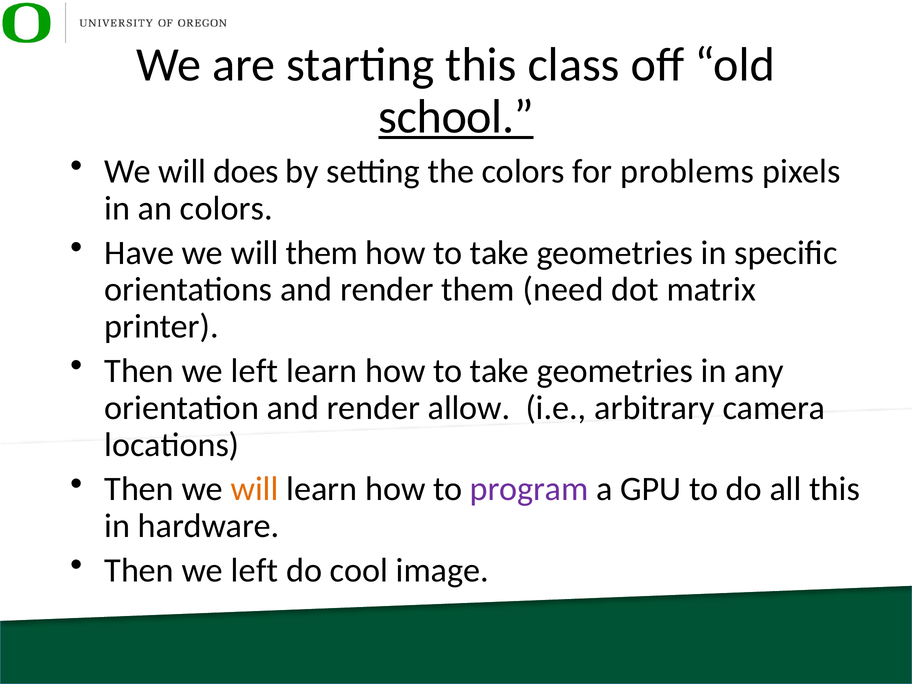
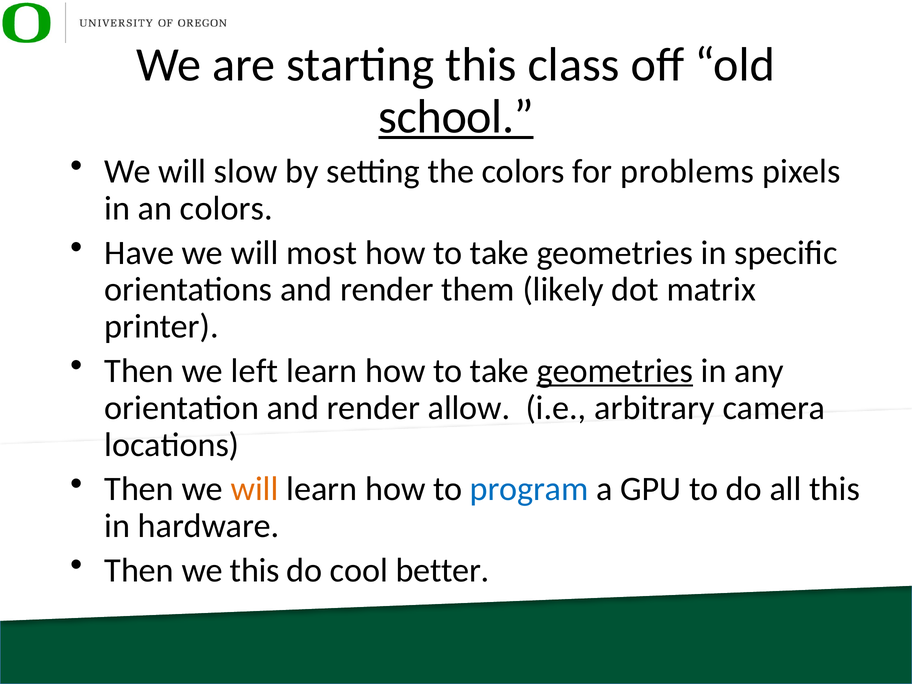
does: does -> slow (246, 171)
will them: them -> most (322, 253)
need: need -> likely (563, 290)
geometries underline: none -> present (615, 371)
program colour: purple -> blue (529, 489)
left: left -> this (255, 570)
image: image -> better (443, 570)
